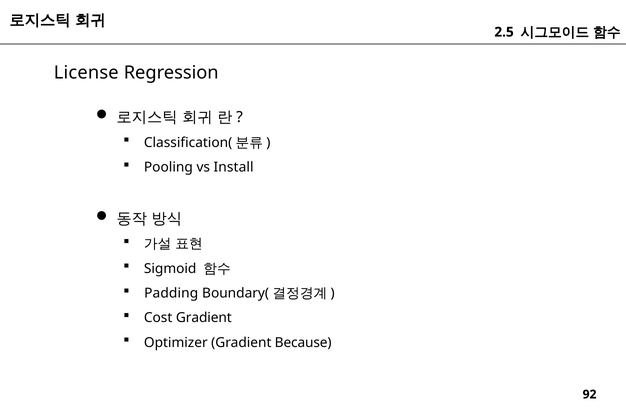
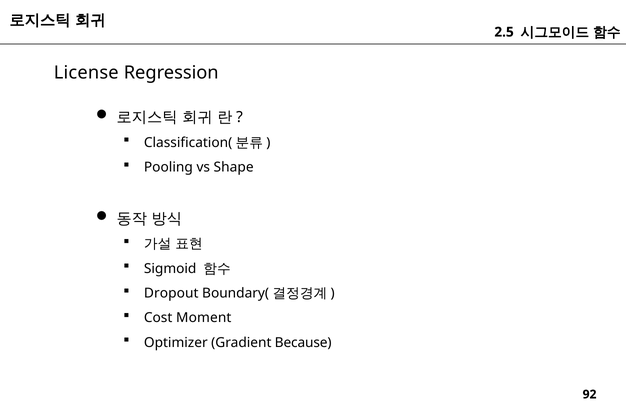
Install: Install -> Shape (234, 167)
Padding: Padding -> Dropout (171, 293)
Cost Gradient: Gradient -> Moment (204, 318)
